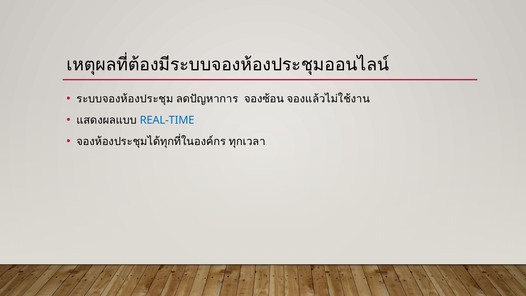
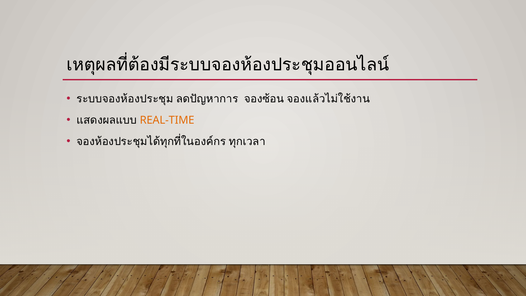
REAL-TIME colour: blue -> orange (167, 120)
